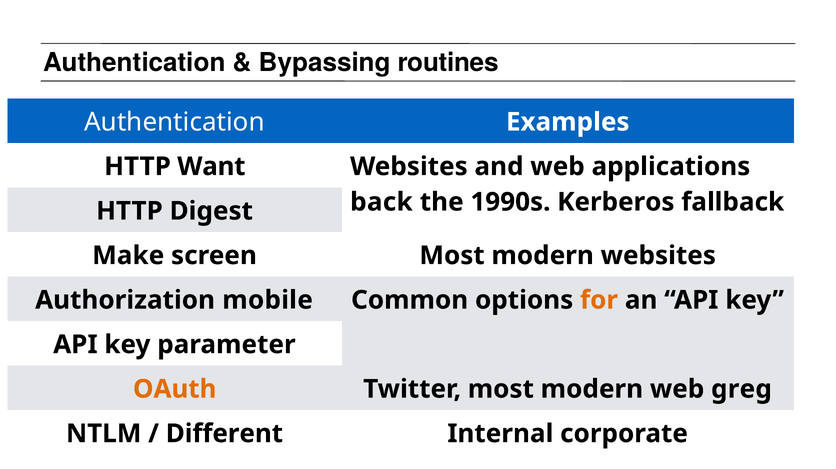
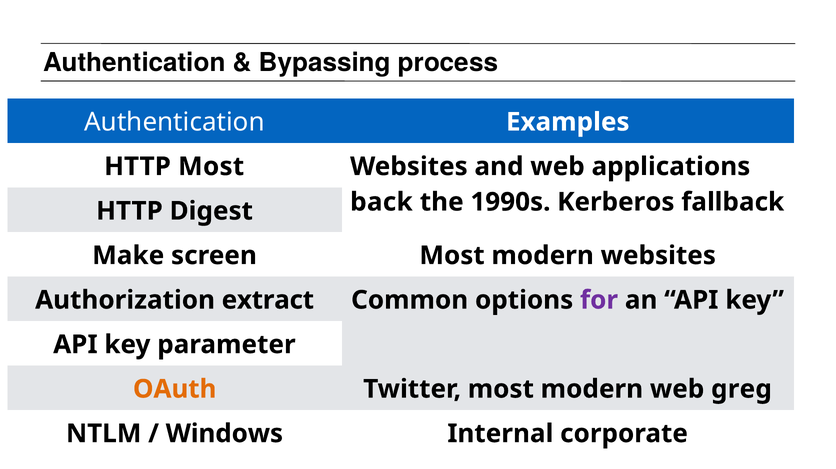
routines: routines -> process (448, 62)
HTTP Want: Want -> Most (211, 167)
mobile: mobile -> extract (268, 300)
for colour: orange -> purple (599, 300)
Different: Different -> Windows (224, 434)
